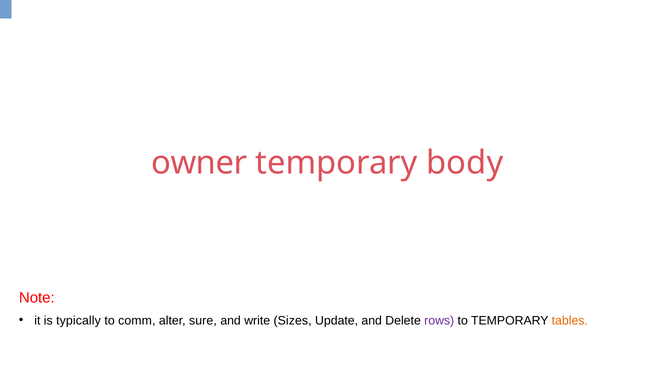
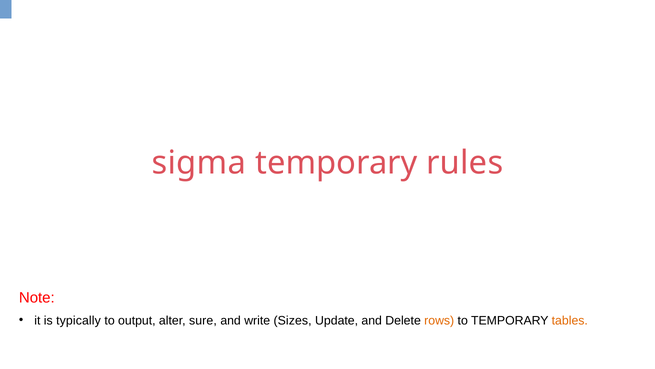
owner: owner -> sigma (199, 163)
body: body -> rules (465, 163)
comm: comm -> output (137, 320)
rows colour: purple -> orange (439, 320)
